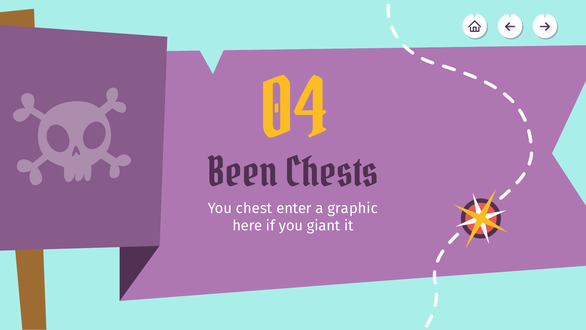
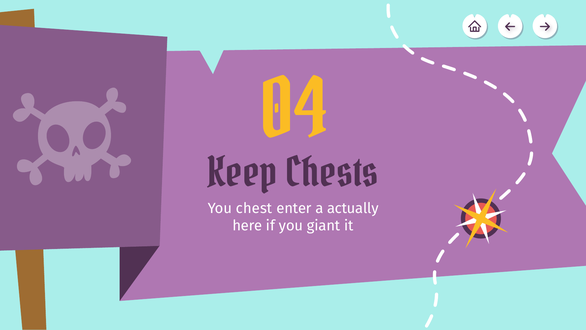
Been: Been -> Keep (242, 173)
graphic: graphic -> actually (353, 208)
